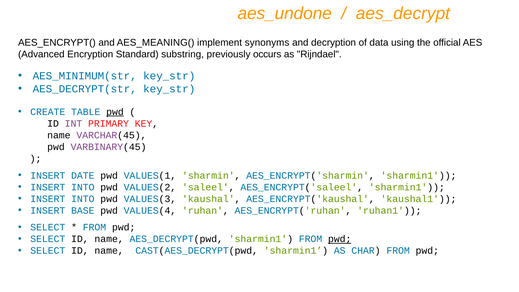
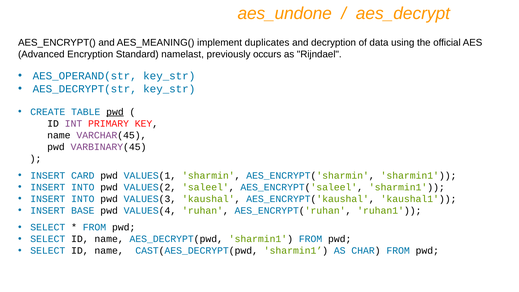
synonyms: synonyms -> duplicates (267, 43)
substring: substring -> namelast (183, 54)
AES_MINIMUM(str: AES_MINIMUM(str -> AES_OPERAND(str (85, 76)
DATE: DATE -> CARD (83, 175)
pwd underline: present -> none (340, 239)
